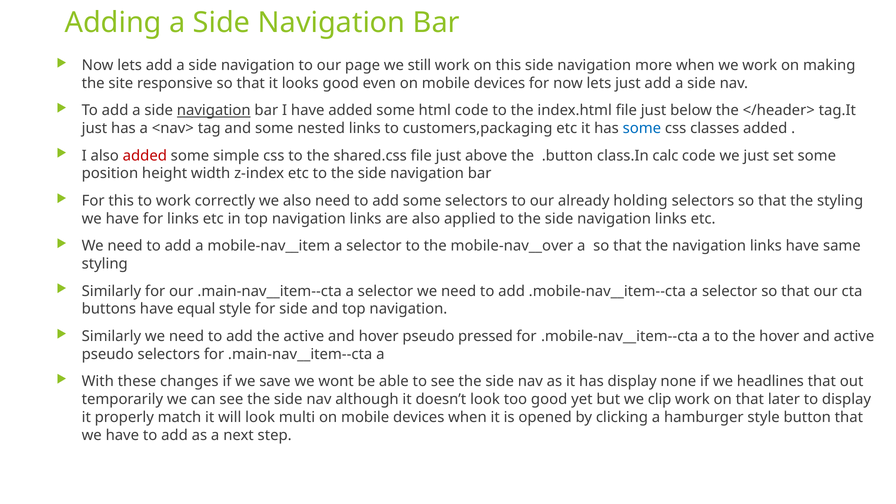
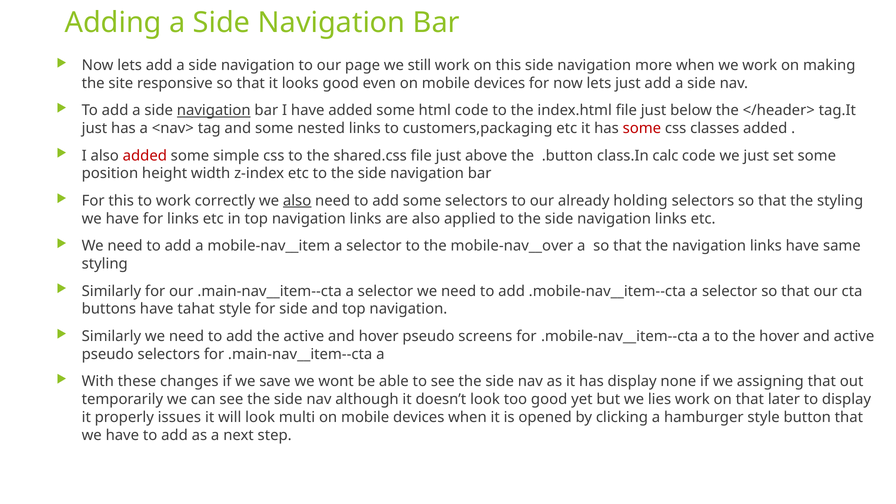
some colour: blue -> red (642, 128)
also underline: none -> present (297, 201)
equal: equal -> tahat (196, 309)
pressed: pressed -> screens (485, 336)
headlines: headlines -> assigning (770, 381)
clip: clip -> lies (660, 399)
match: match -> issues (179, 417)
